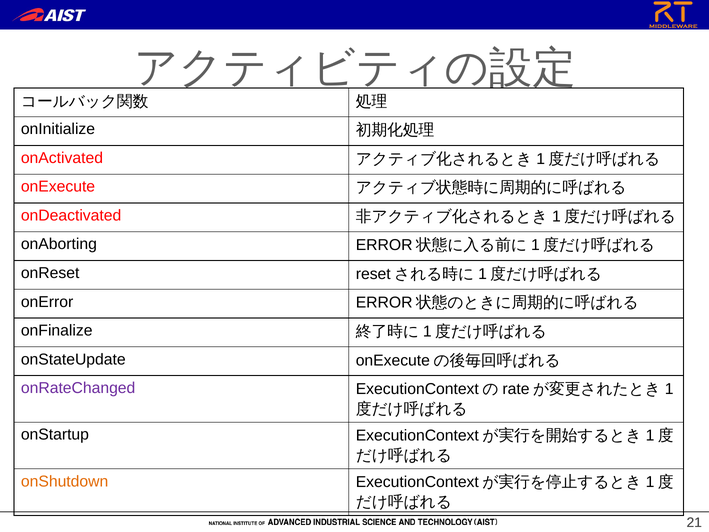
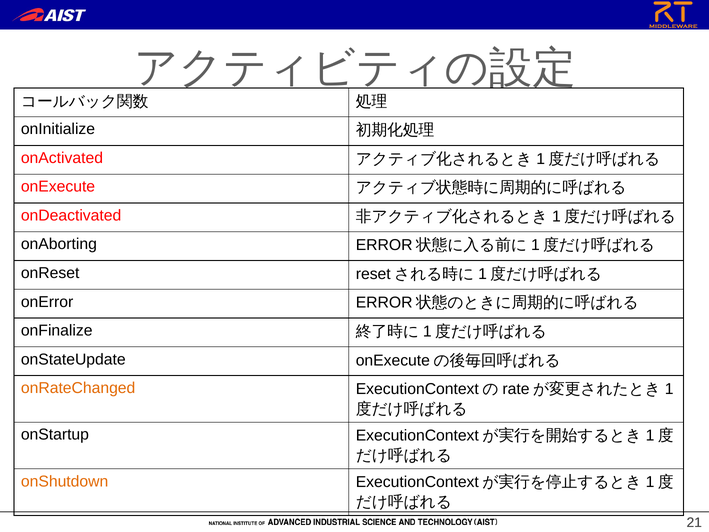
onRateChanged colour: purple -> orange (78, 388)
